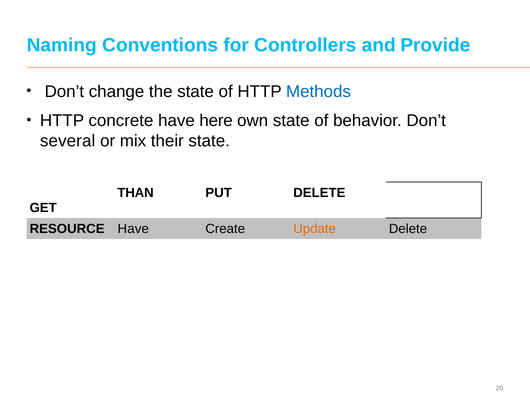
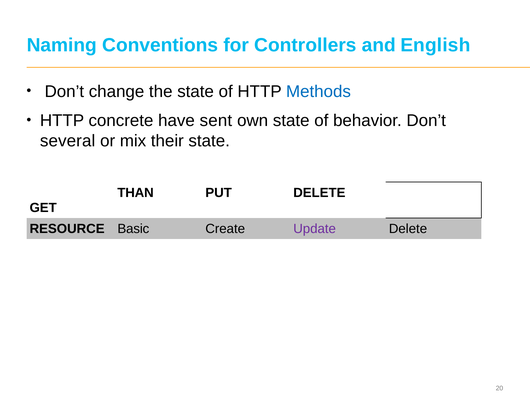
Provide: Provide -> English (435, 45)
here: here -> sent (216, 121)
RESOURCE Have: Have -> Basic (133, 228)
Update colour: orange -> purple (315, 228)
